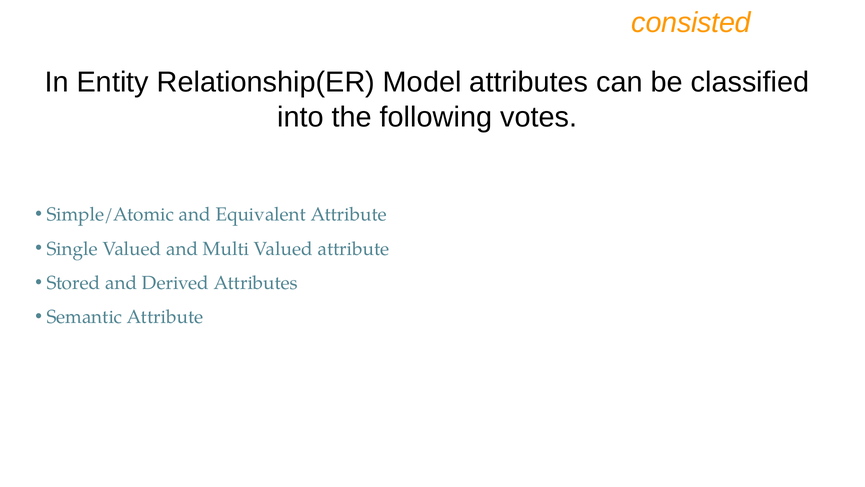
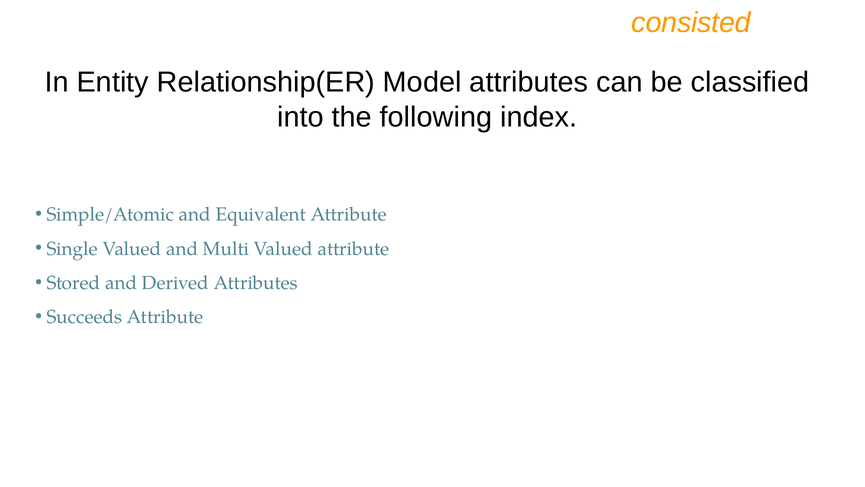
votes: votes -> index (539, 117)
Semantic: Semantic -> Succeeds (84, 317)
